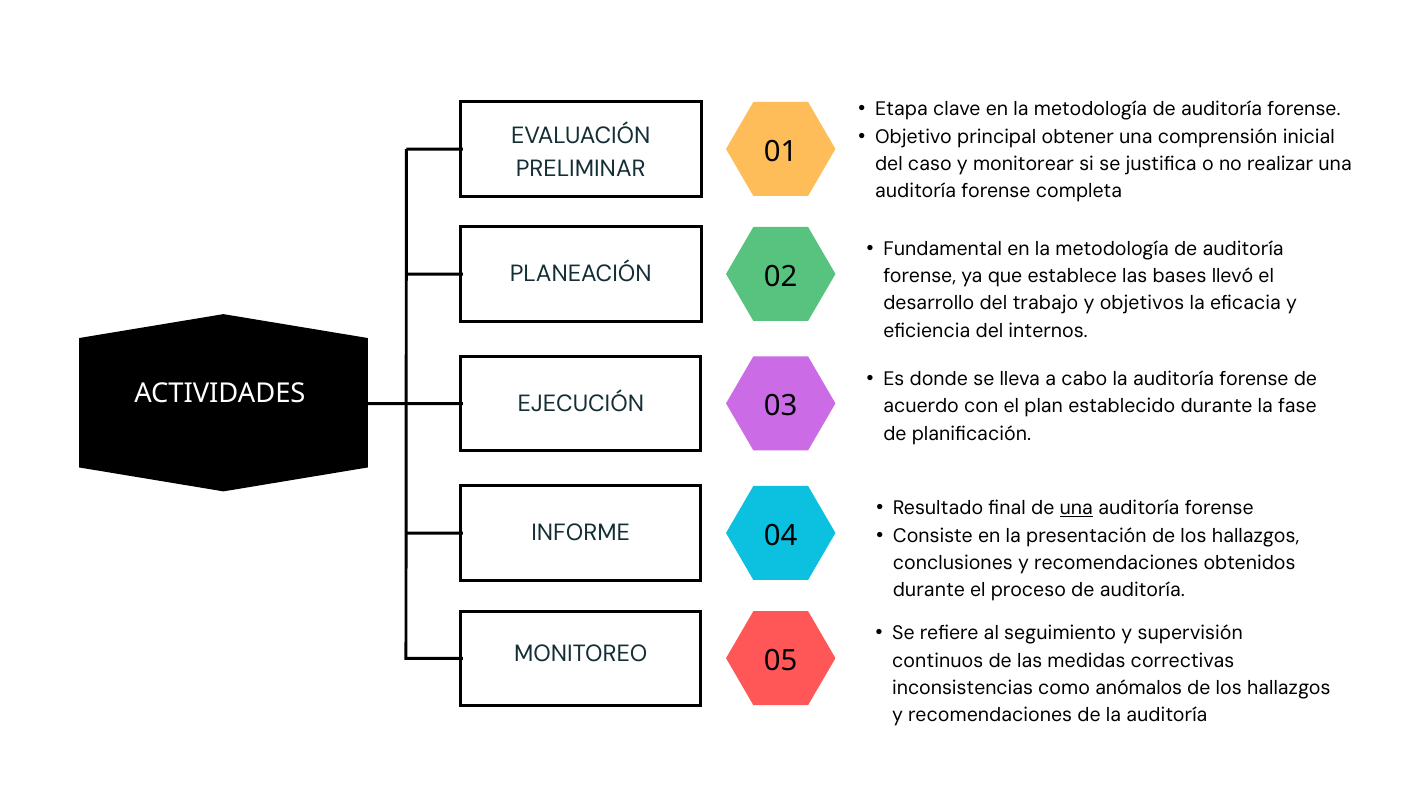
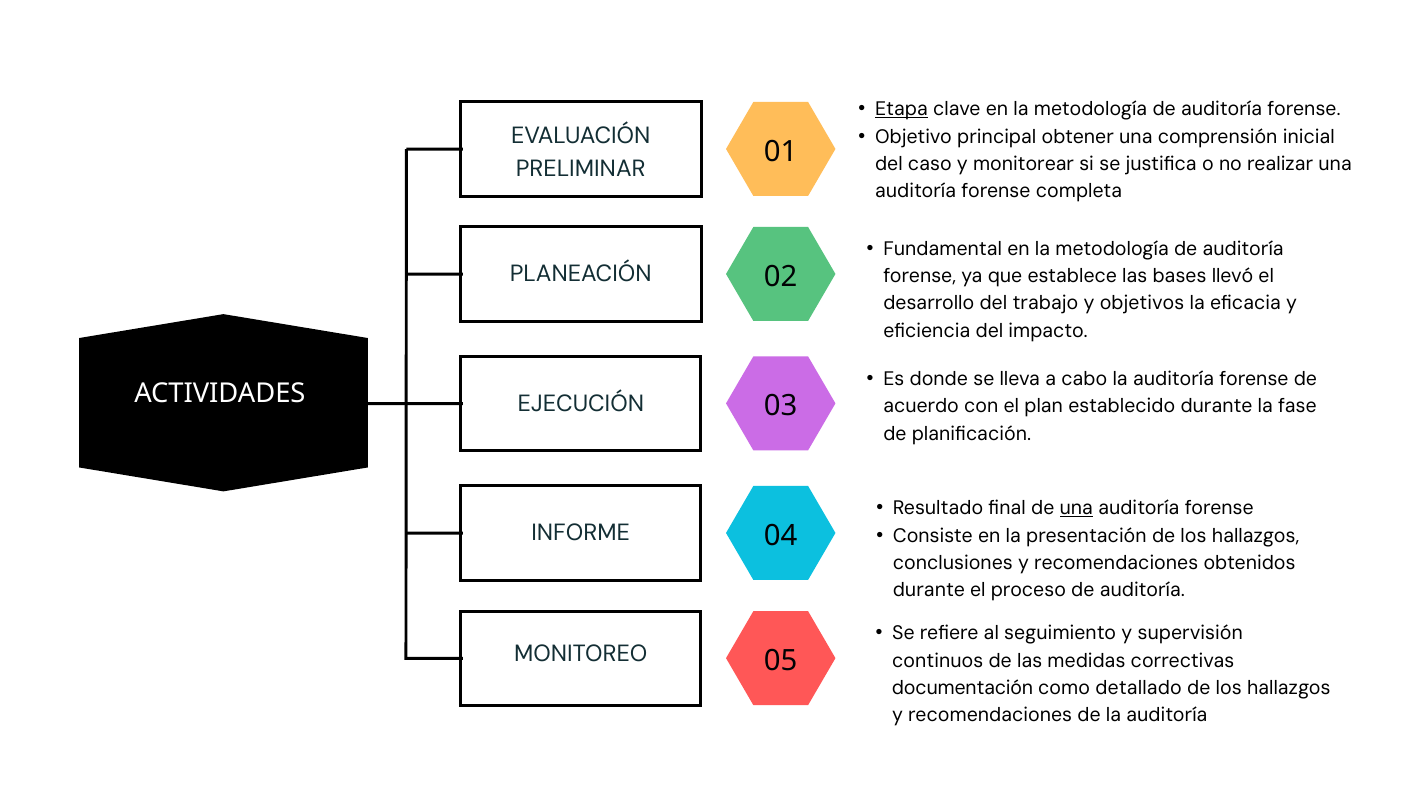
Etapa underline: none -> present (901, 109)
internos: internos -> impacto (1048, 331)
inconsistencias: inconsistencias -> documentación (963, 689)
anómalos: anómalos -> detallado (1139, 689)
